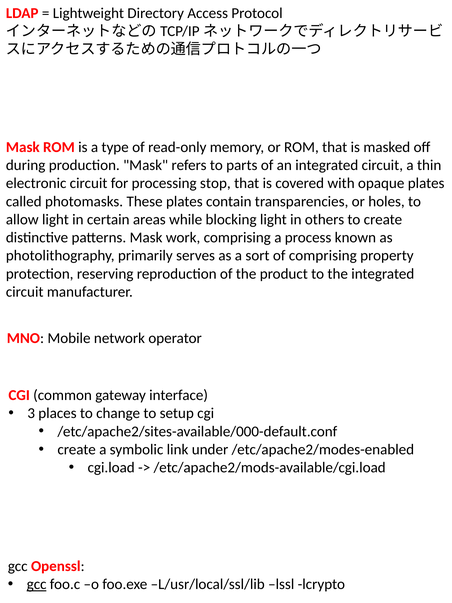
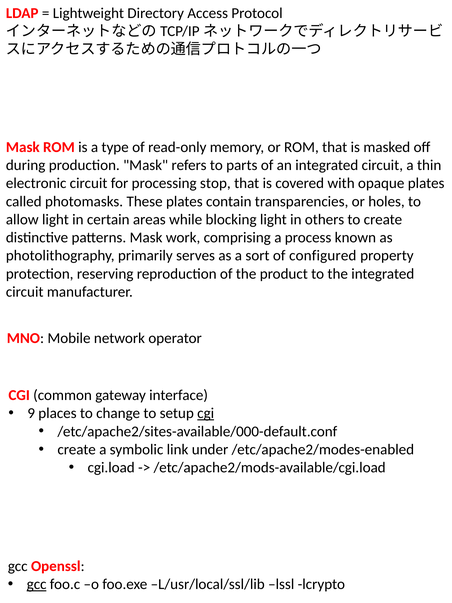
of comprising: comprising -> configured (323, 256)
3: 3 -> 9 (31, 413)
cgi underline: none -> present (206, 413)
